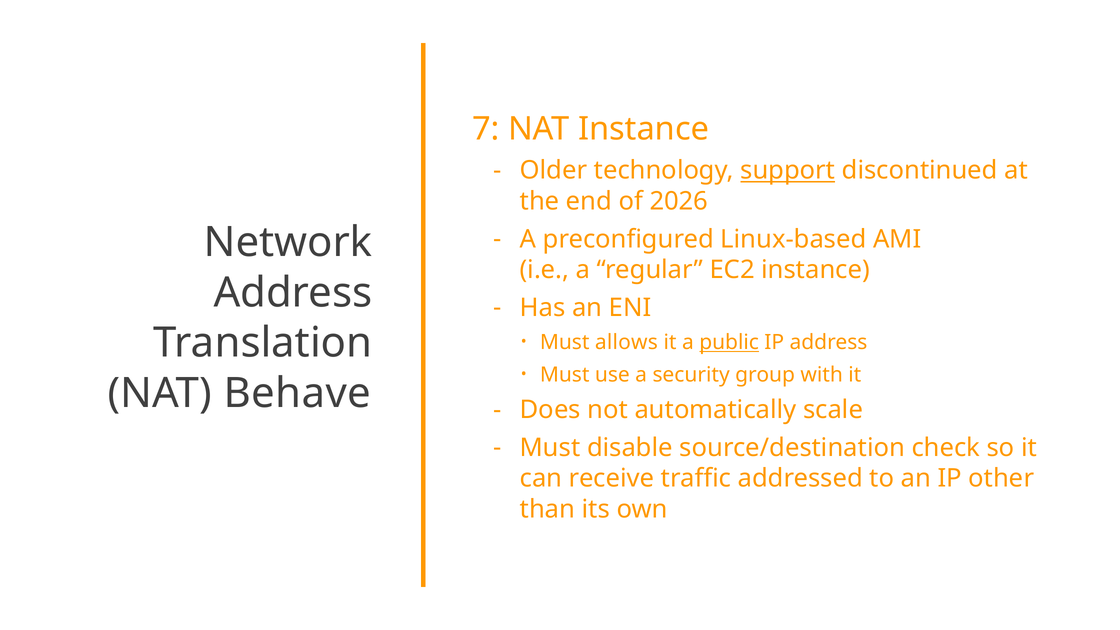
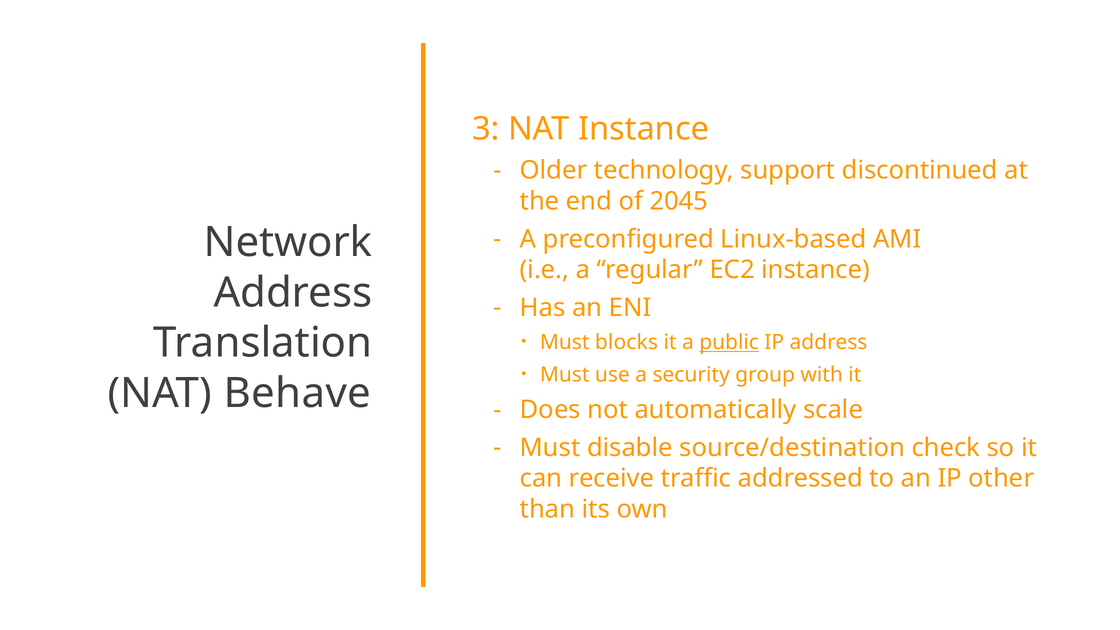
7: 7 -> 3 (486, 129)
support underline: present -> none (788, 171)
2026: 2026 -> 2045 (679, 201)
allows: allows -> blocks (626, 342)
